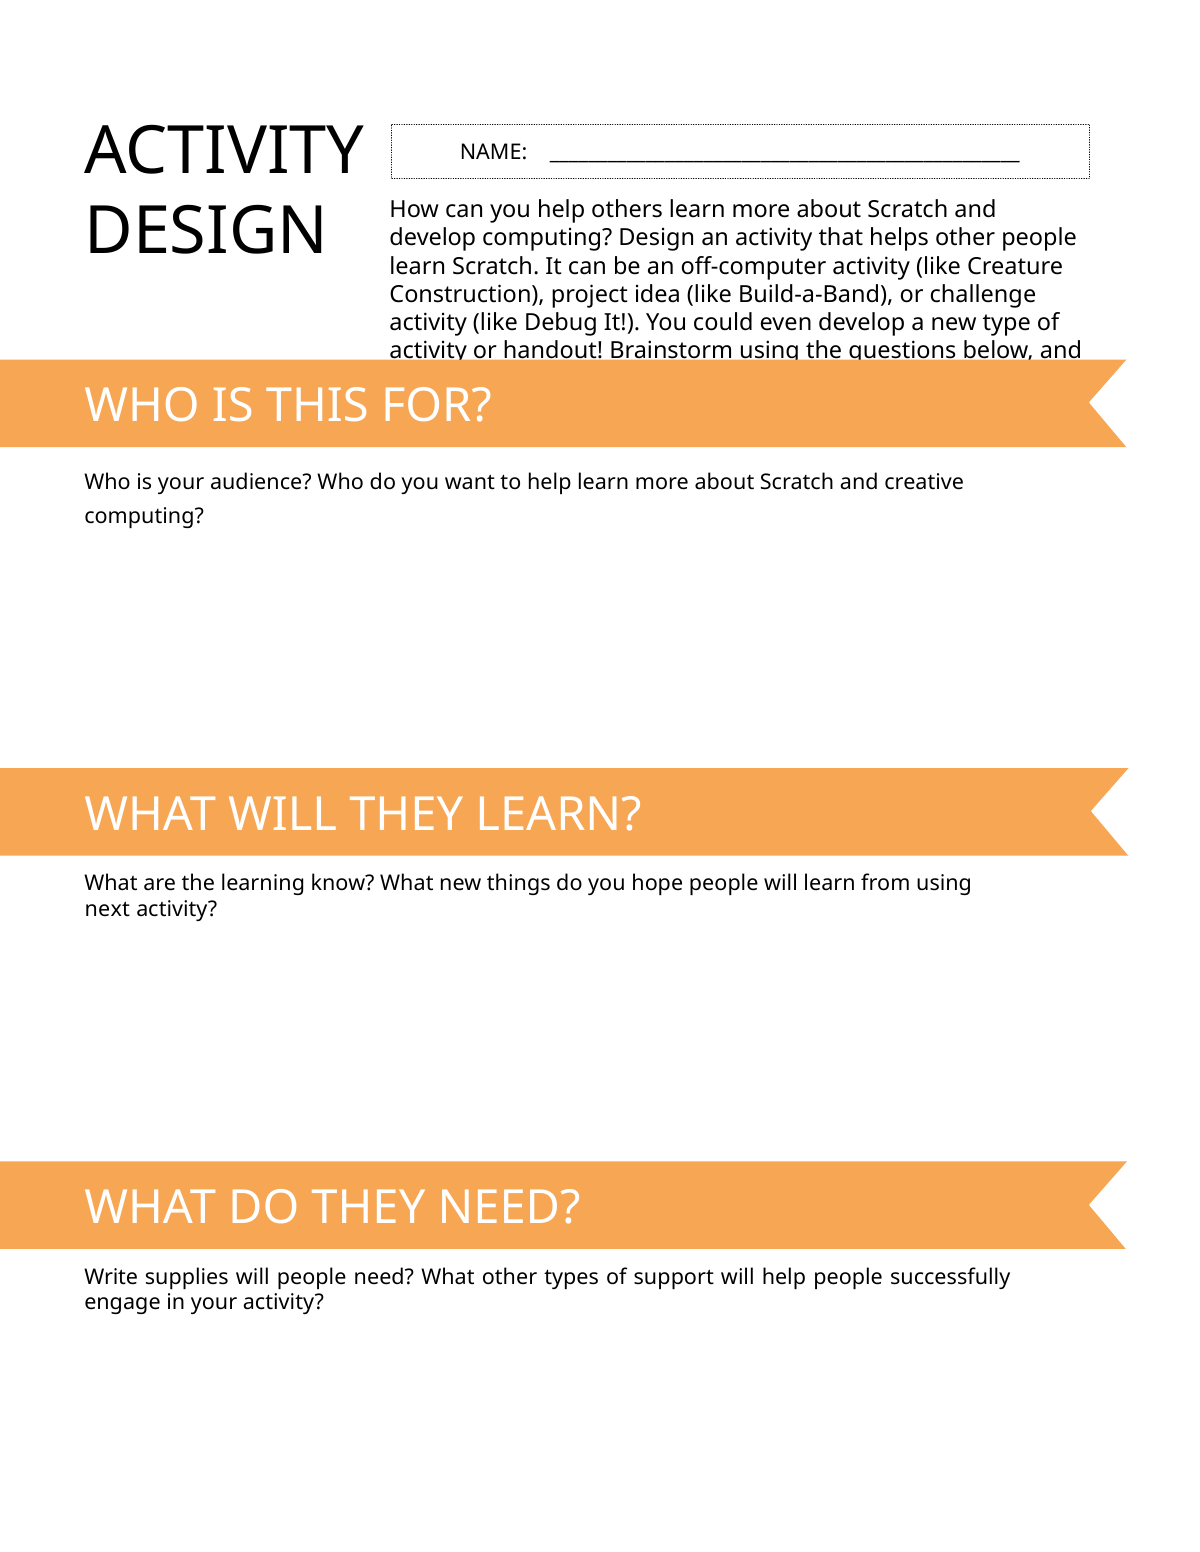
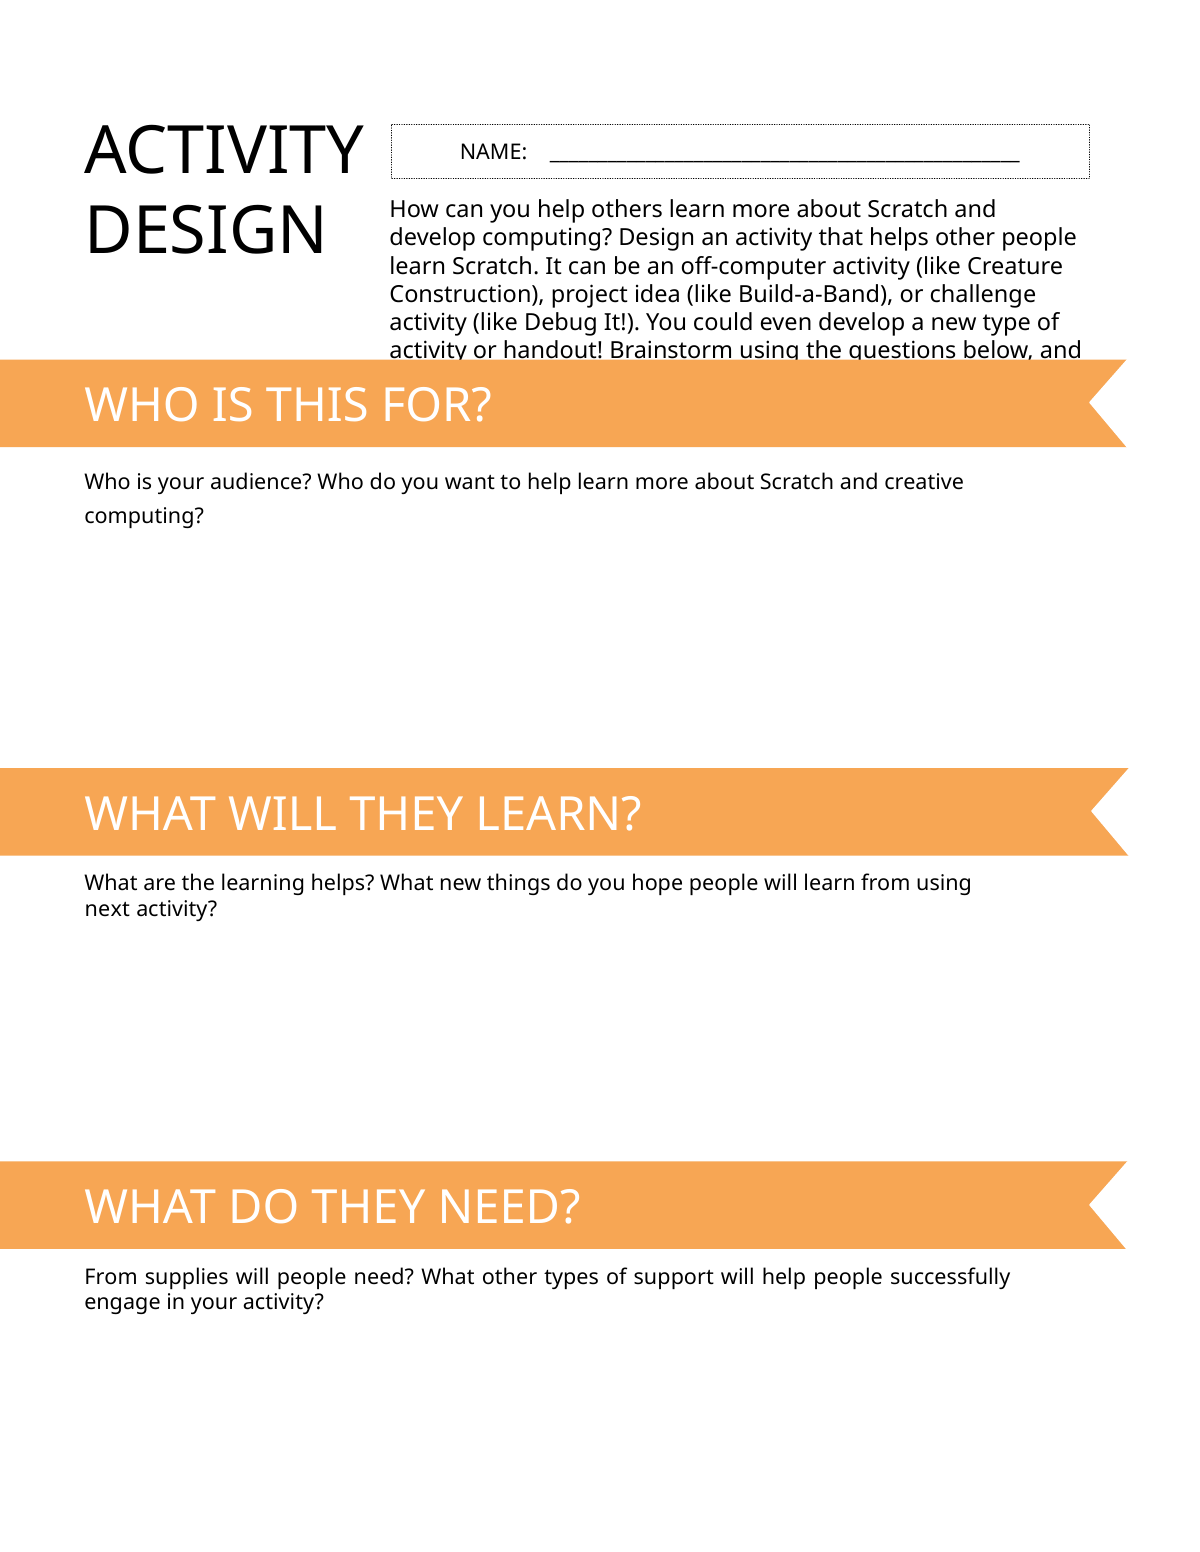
learning know: know -> helps (343, 884)
Write: Write -> From (111, 1278)
